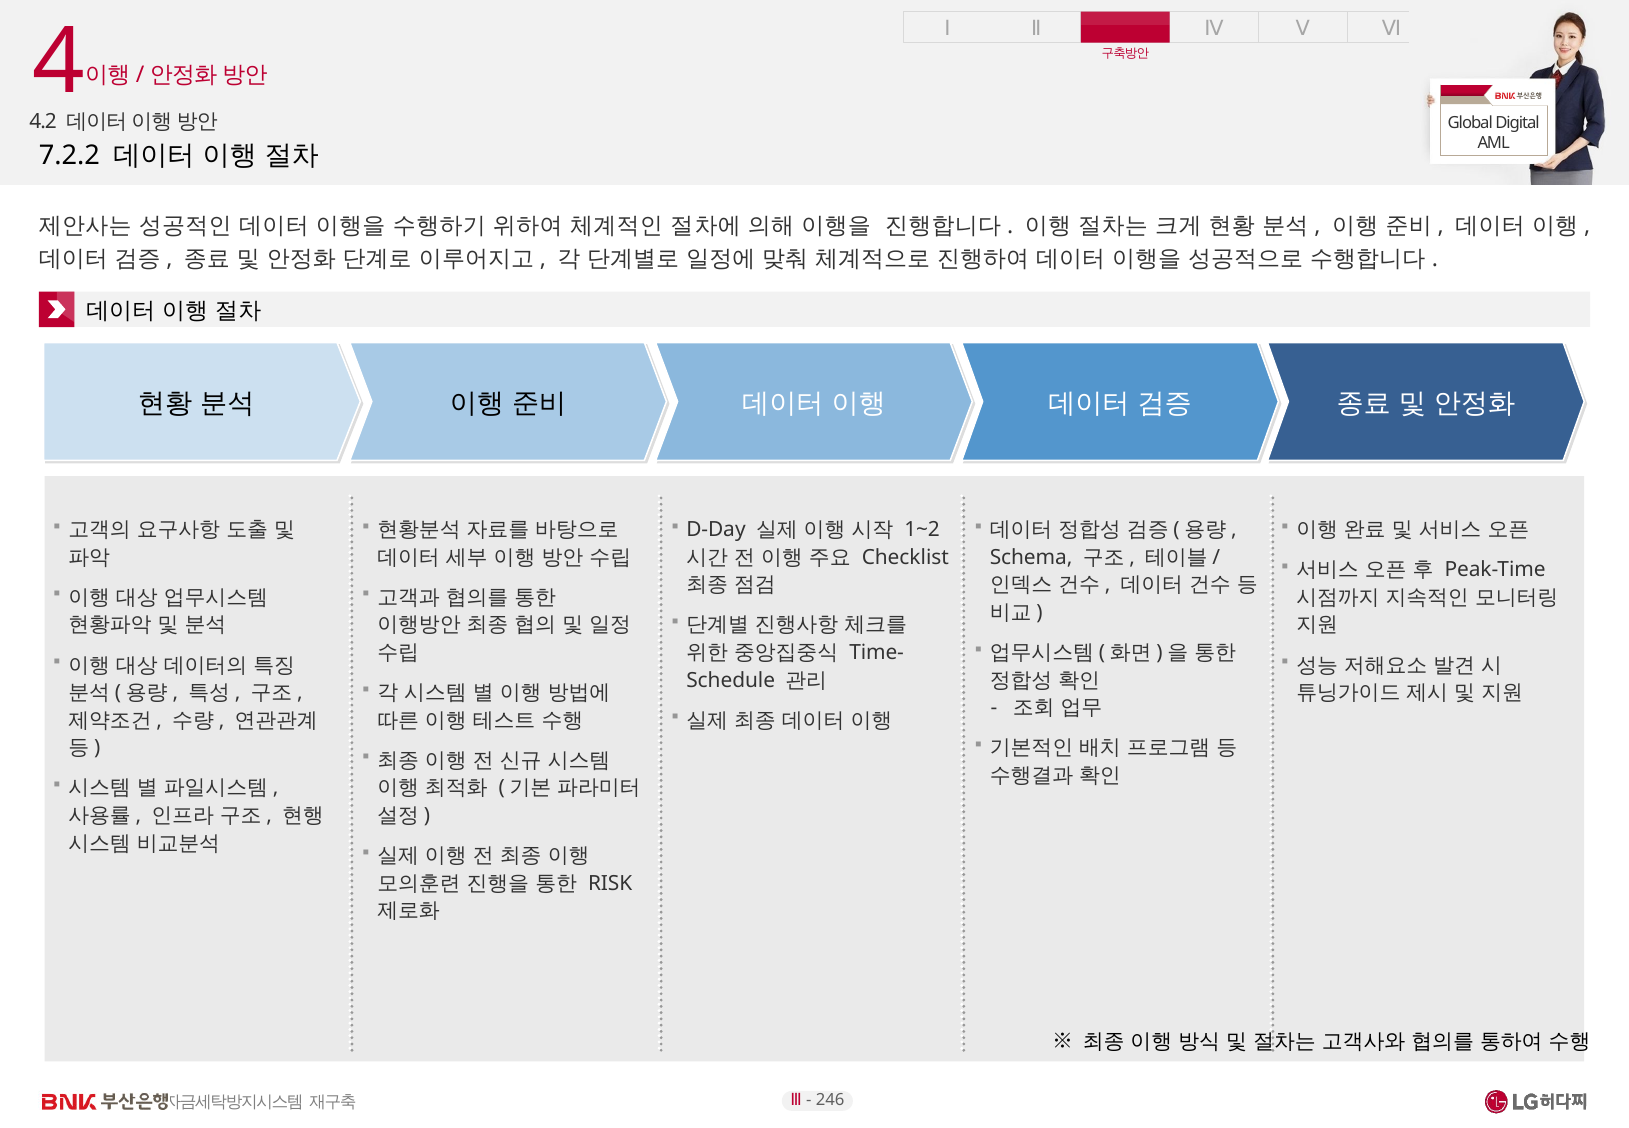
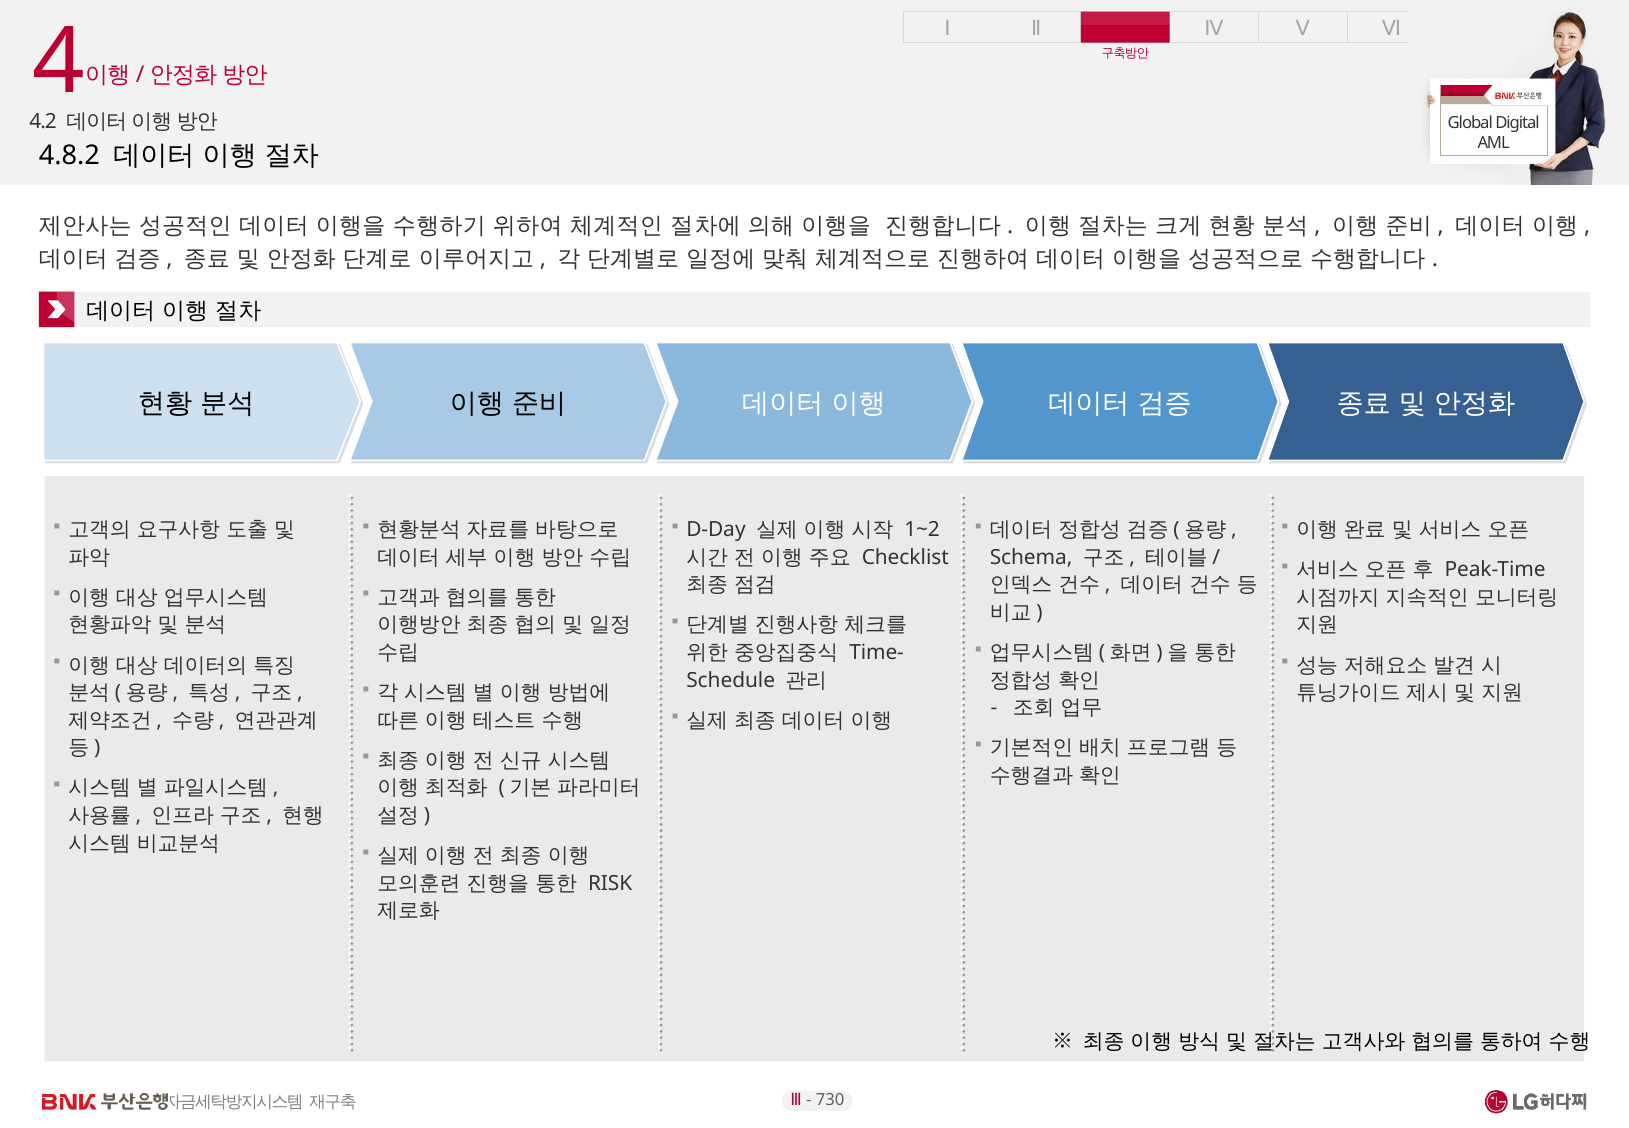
7.2.2: 7.2.2 -> 4.8.2 (69, 156)
246: 246 -> 730 (830, 1100)
